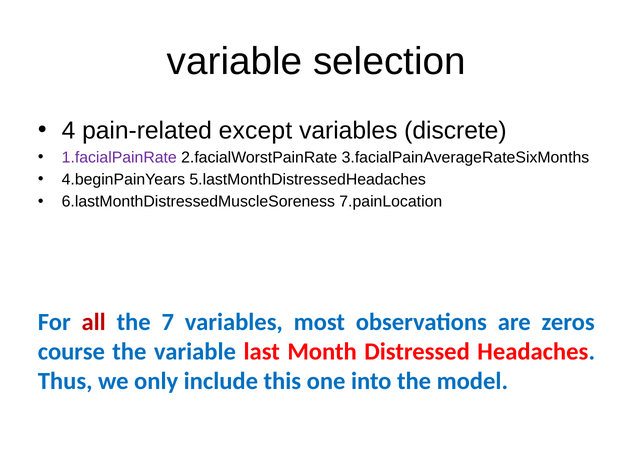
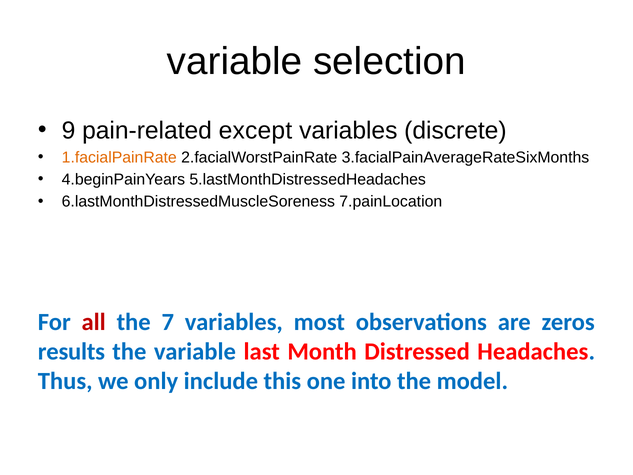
4: 4 -> 9 (69, 130)
1.facialPainRate colour: purple -> orange (119, 157)
course: course -> results (71, 351)
